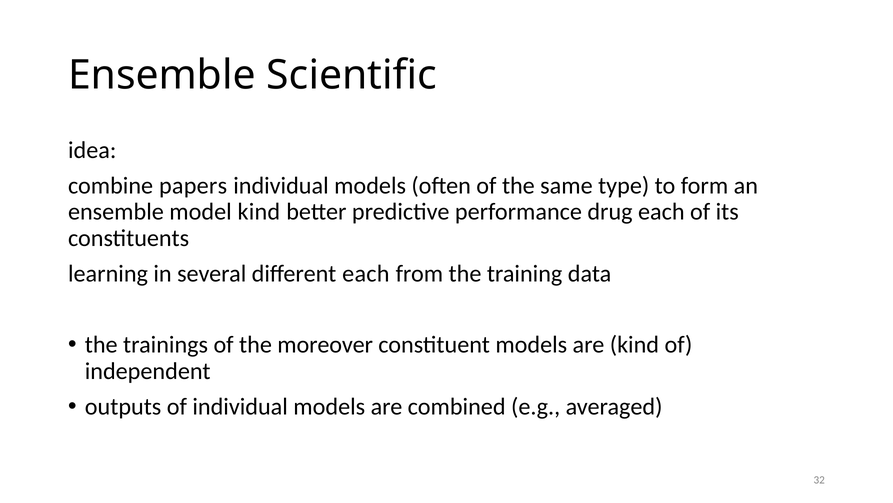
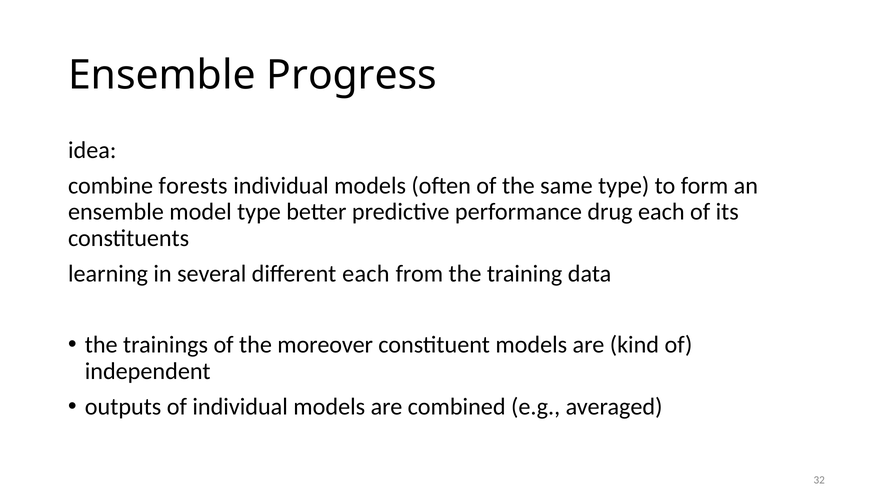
Scientific: Scientific -> Progress (352, 75)
papers: papers -> forests (193, 186)
model kind: kind -> type (259, 212)
